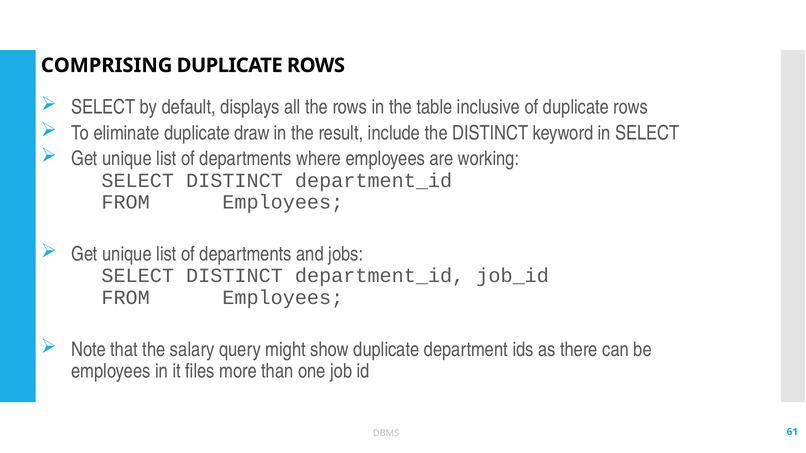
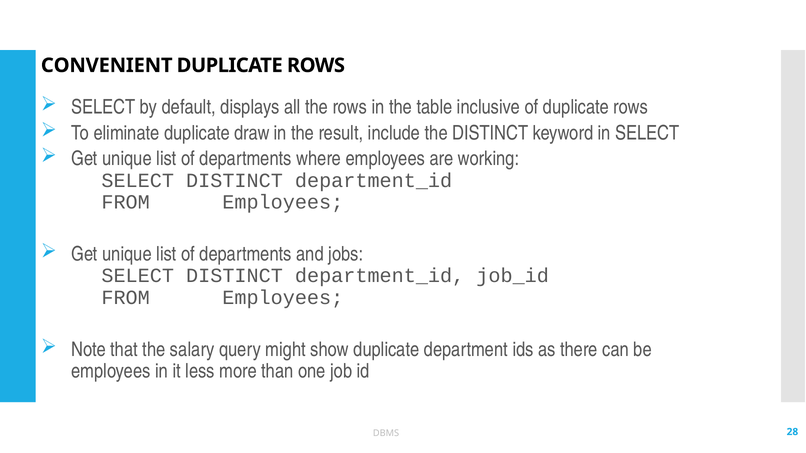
COMPRISING: COMPRISING -> CONVENIENT (107, 65)
files: files -> less (200, 371)
61: 61 -> 28 (792, 432)
